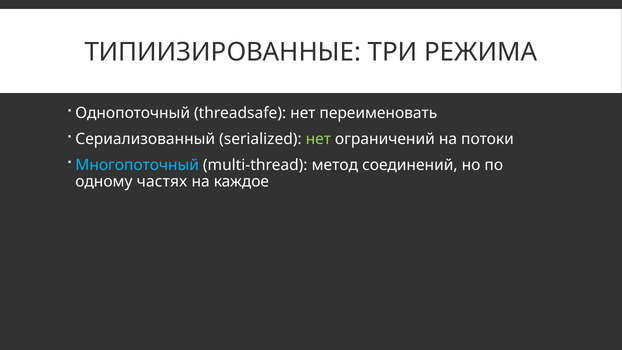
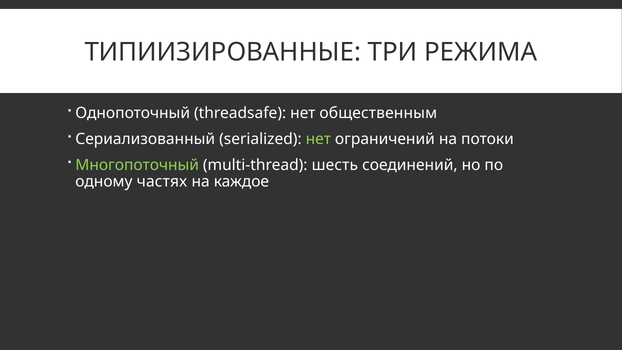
переименовать: переименовать -> общественным (378, 113)
Многопоточный colour: light blue -> light green (137, 165)
метод: метод -> шесть (335, 165)
